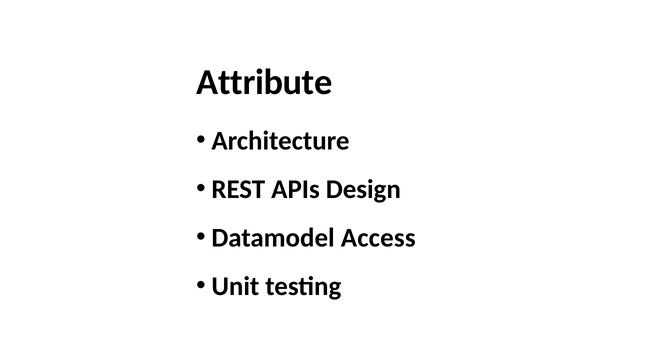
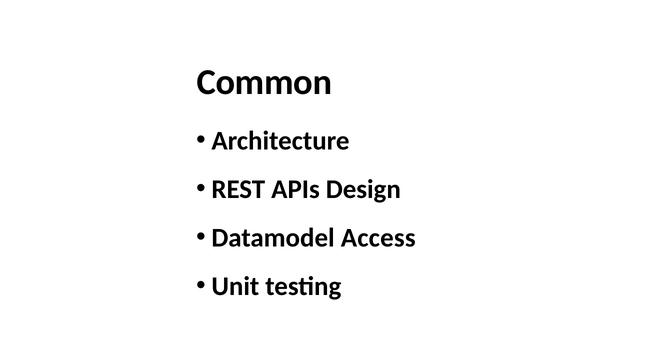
Attribute: Attribute -> Common (264, 82)
